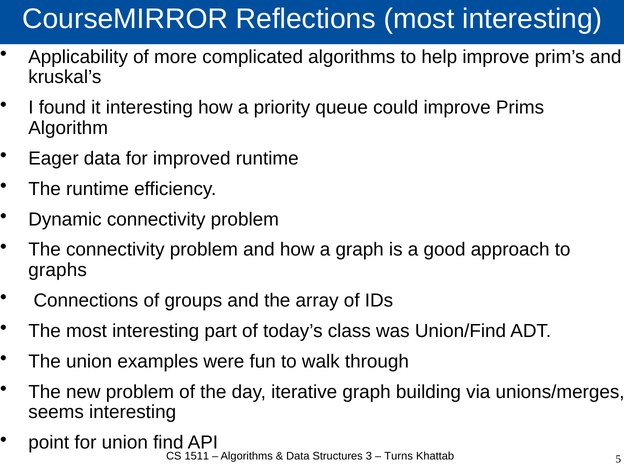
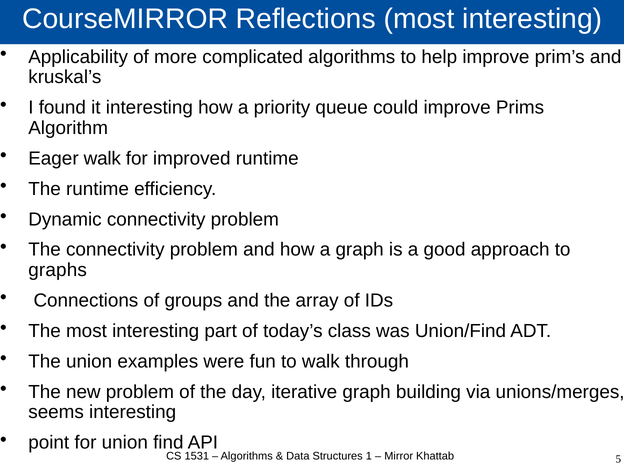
Eager data: data -> walk (102, 159)
1511: 1511 -> 1531 (197, 456)
3: 3 -> 1 (369, 456)
Turns: Turns -> Mirror (399, 456)
